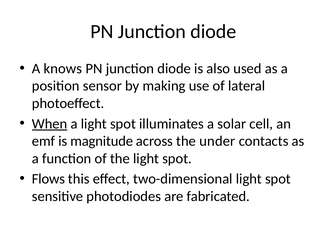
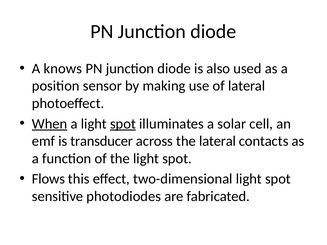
spot underline: none -> present (123, 124)
magnitude: magnitude -> transducer (102, 141)
the under: under -> lateral (217, 141)
